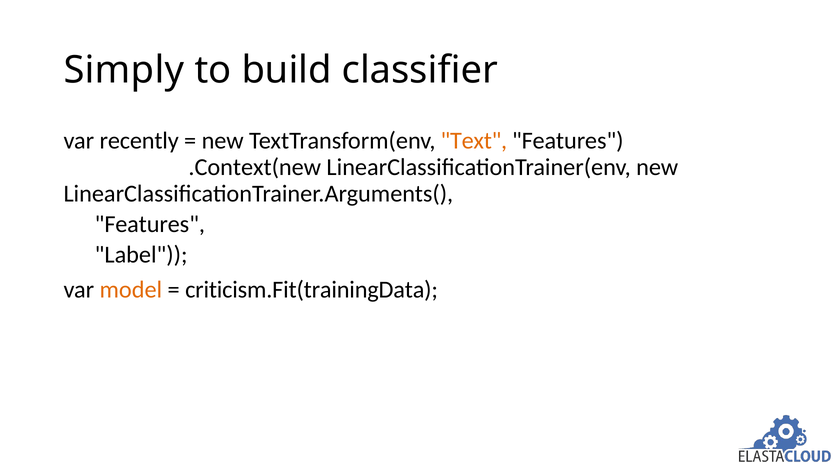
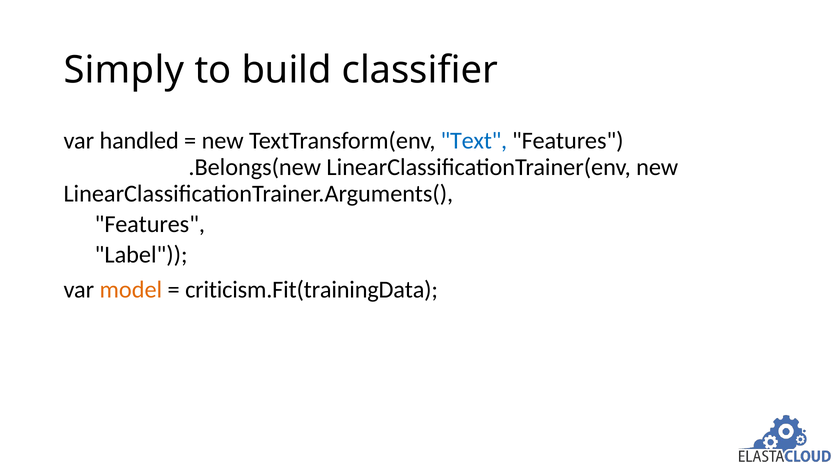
recently: recently -> handled (139, 141)
Text colour: orange -> blue (474, 141)
.Context(new: .Context(new -> .Belongs(new (255, 167)
